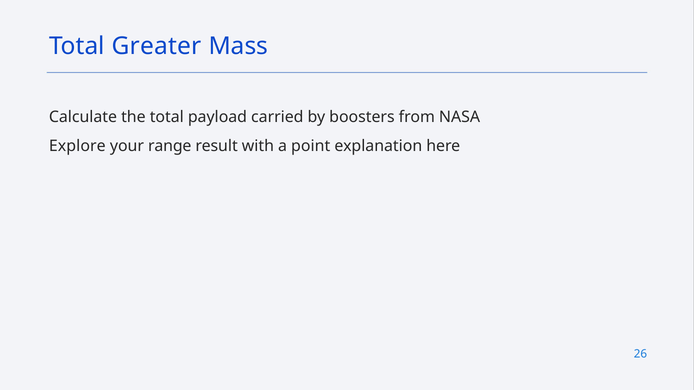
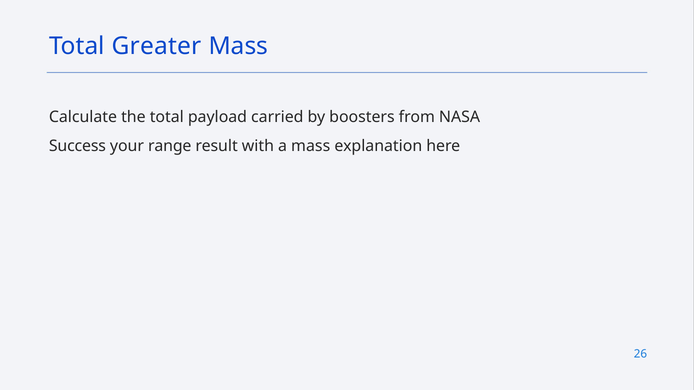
Explore: Explore -> Success (77, 146)
a point: point -> mass (311, 146)
